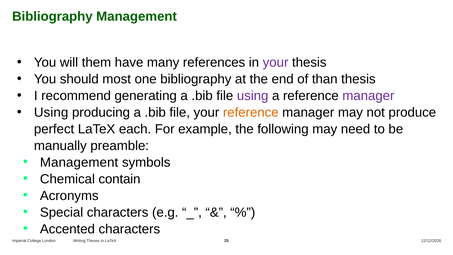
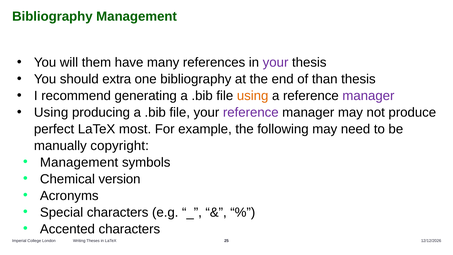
most: most -> extra (117, 79)
using colour: purple -> orange (253, 96)
reference colour: orange -> purple (251, 112)
each: each -> most (135, 129)
preamble: preamble -> copyright (120, 146)
contain: contain -> version (120, 179)
